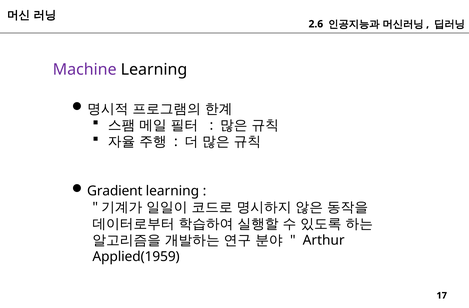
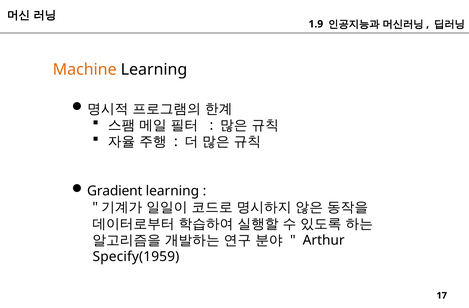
2.6: 2.6 -> 1.9 (316, 24)
Machine colour: purple -> orange (85, 70)
Applied(1959: Applied(1959 -> Specify(1959 (136, 257)
